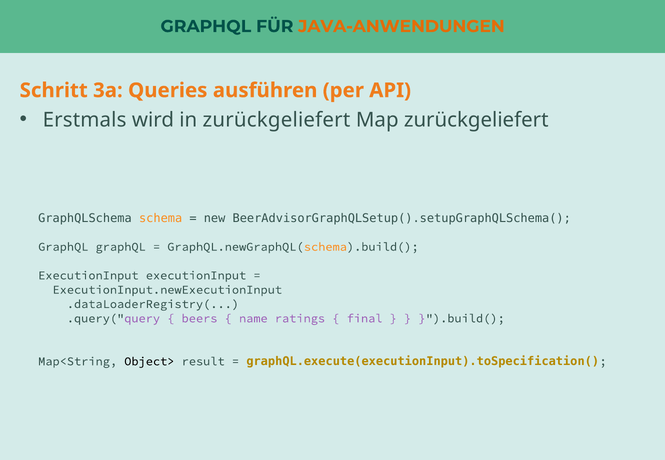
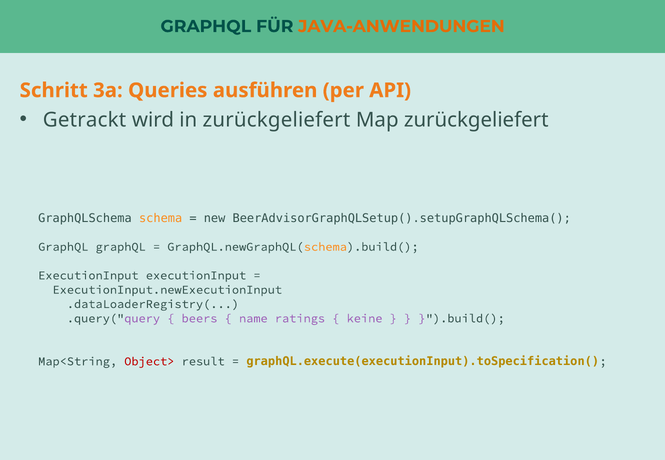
Erstmals: Erstmals -> Getrackt (85, 120)
final: final -> keine (365, 319)
Object> colour: black -> red (149, 362)
